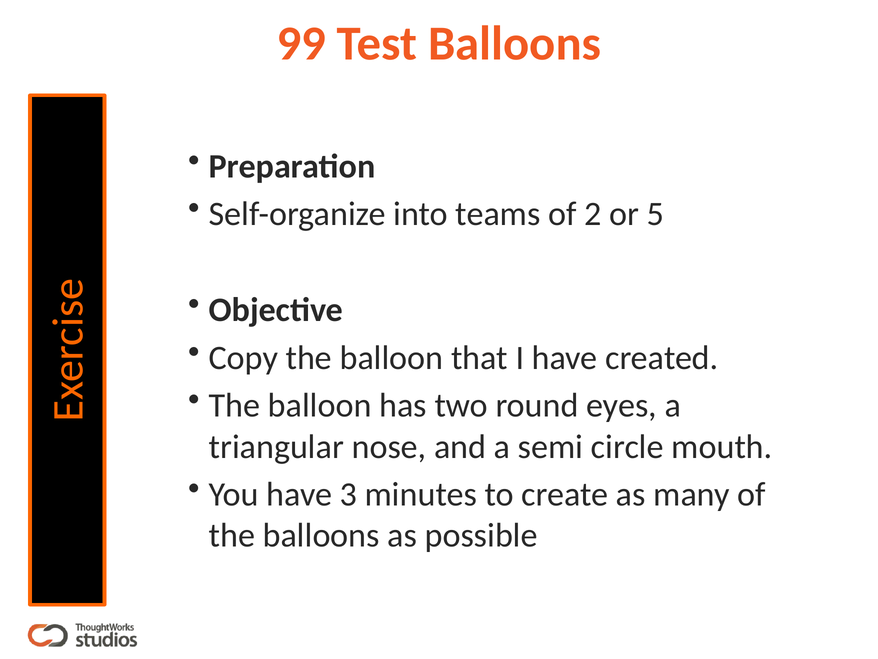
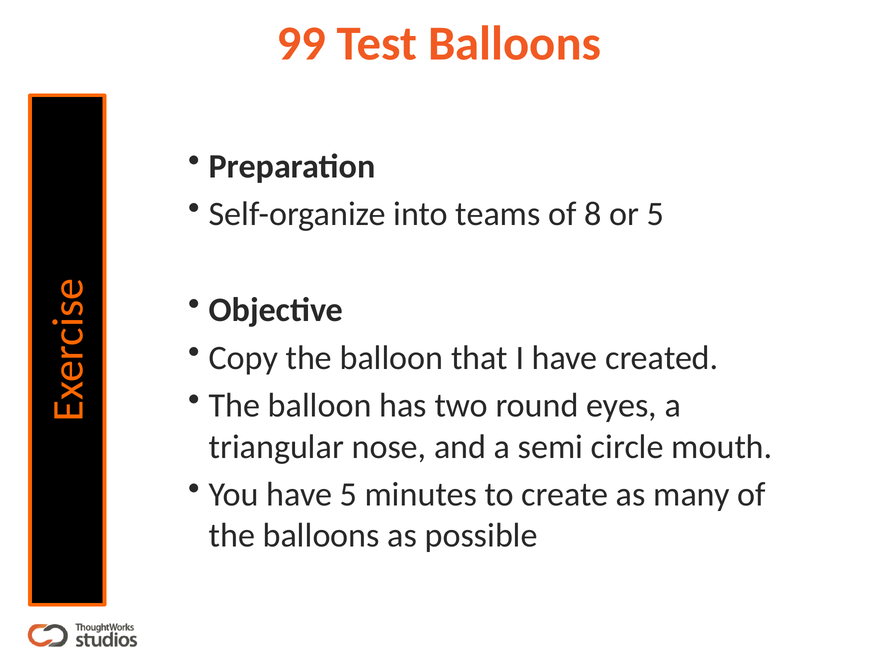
2: 2 -> 8 (593, 214)
have 3: 3 -> 5 (348, 494)
